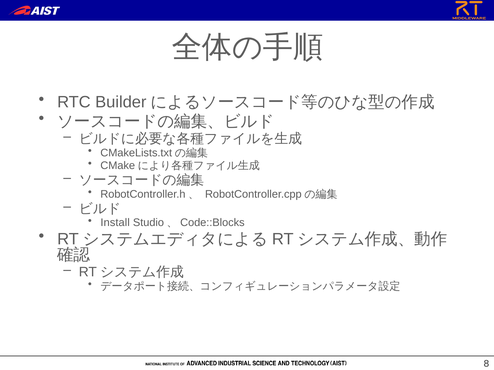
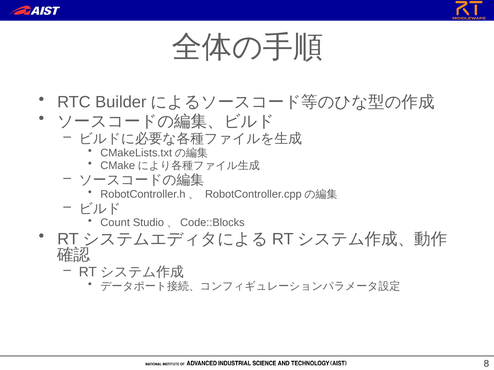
Install: Install -> Count (115, 223)
